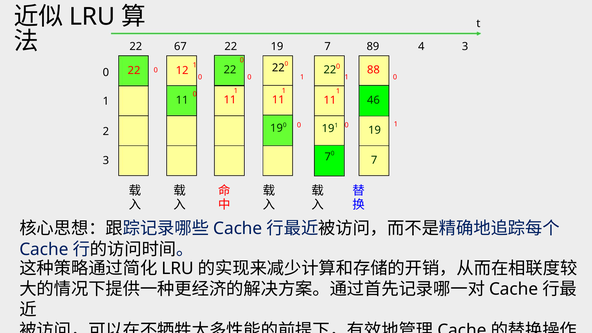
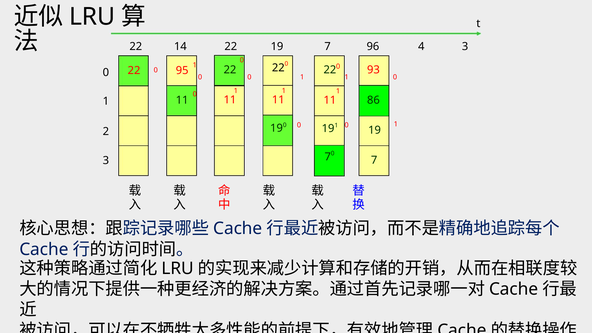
67: 67 -> 14 (180, 46)
89: 89 -> 96 (373, 46)
88: 88 -> 93 (373, 70)
12: 12 -> 95 (182, 70)
46: 46 -> 86 (373, 100)
